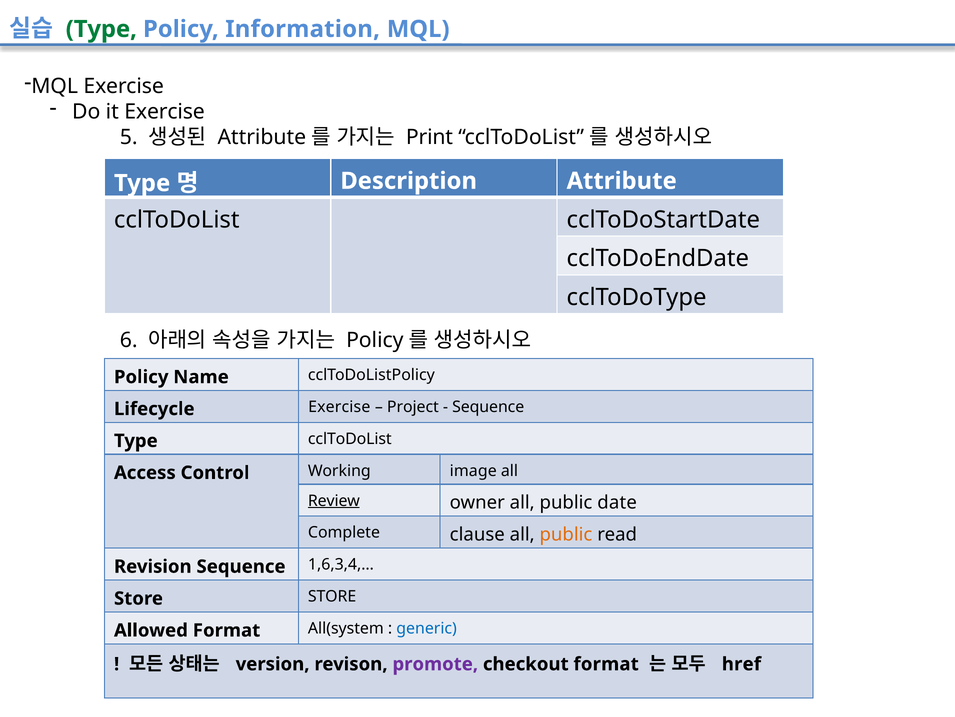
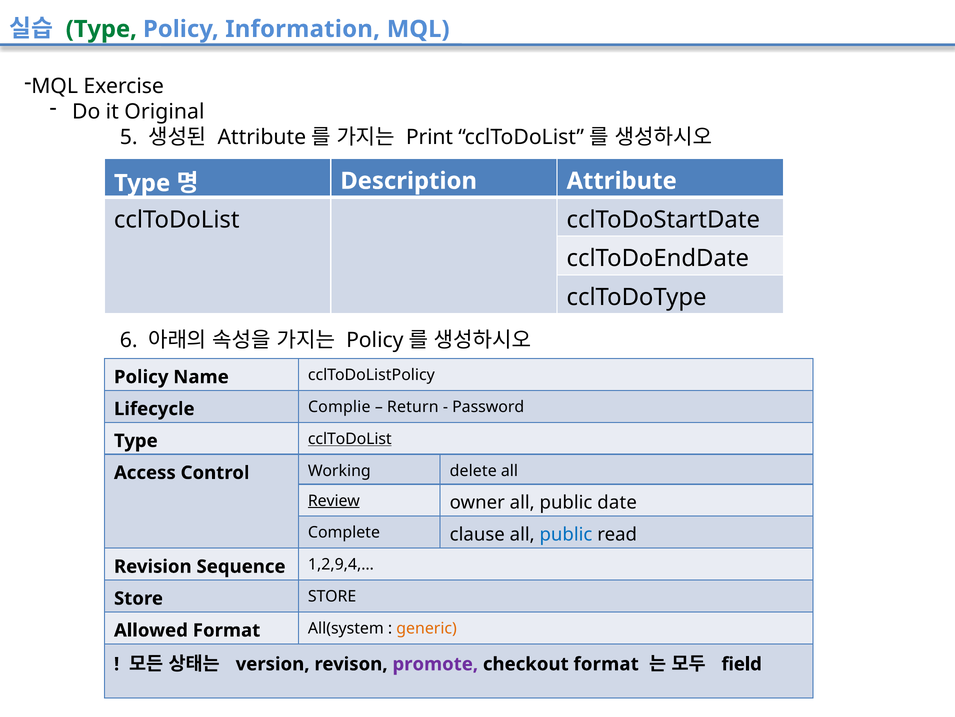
it Exercise: Exercise -> Original (164, 112)
Exercise: Exercise -> Complie (339, 407)
Project: Project -> Return (413, 407)
Sequence: Sequence -> Password (488, 407)
cclToDoList underline: none -> present (350, 438)
image: image -> delete (473, 470)
public colour: orange -> blue (566, 534)
1,6,3,4,…: 1,6,3,4,… -> 1,2,9,4,… (341, 564)
generic colour: blue -> orange (427, 628)
href: href -> field (742, 663)
